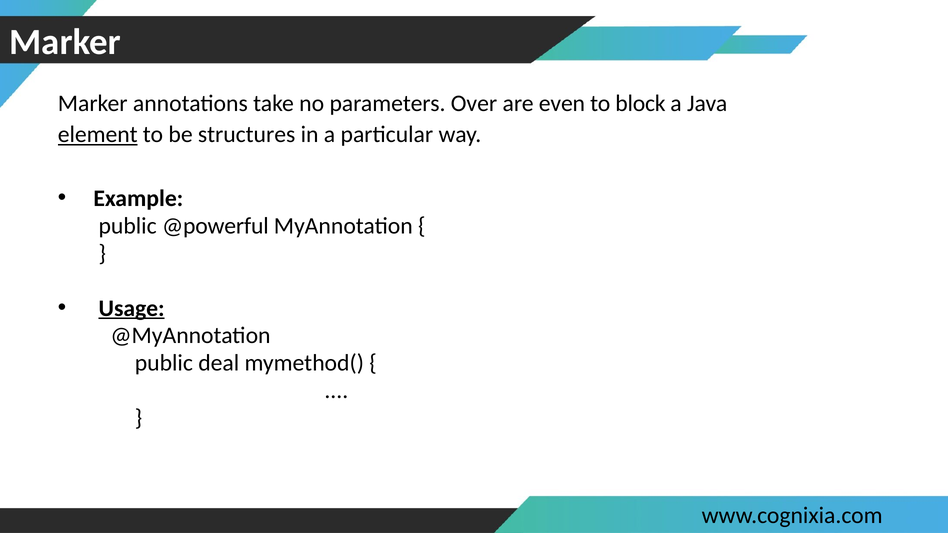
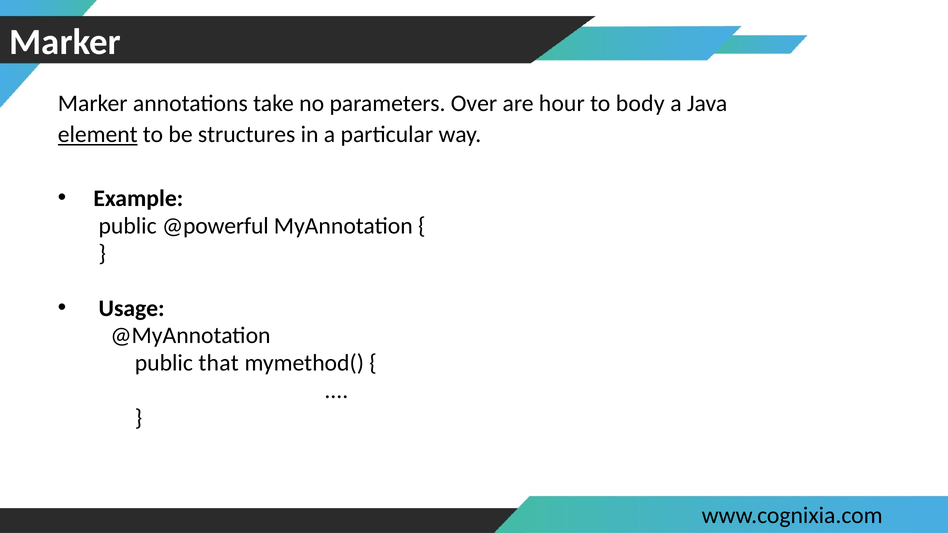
even: even -> hour (562, 103)
block: block -> body (640, 103)
Usage underline: present -> none (132, 308)
deal: deal -> that (219, 363)
